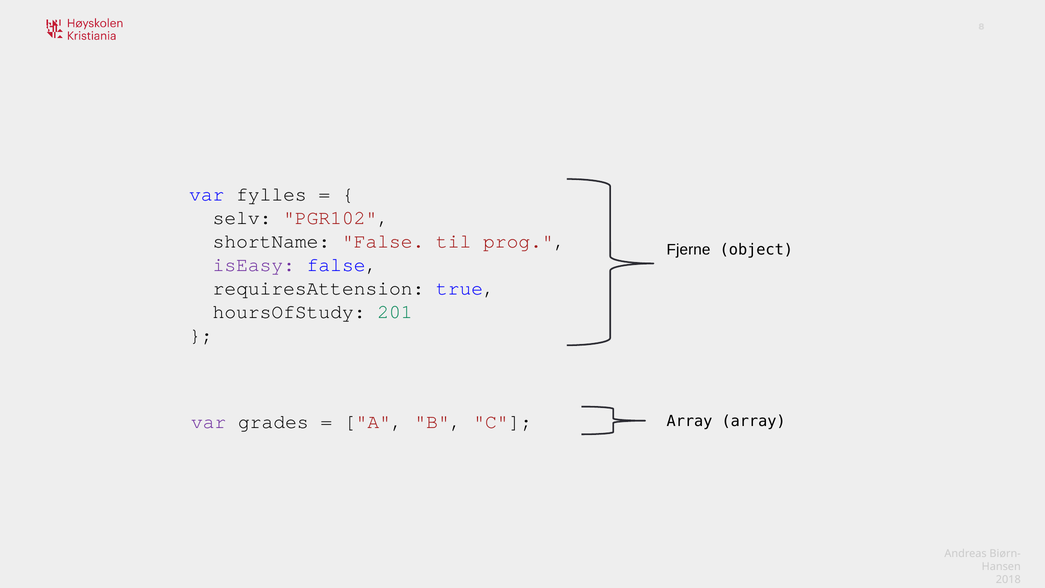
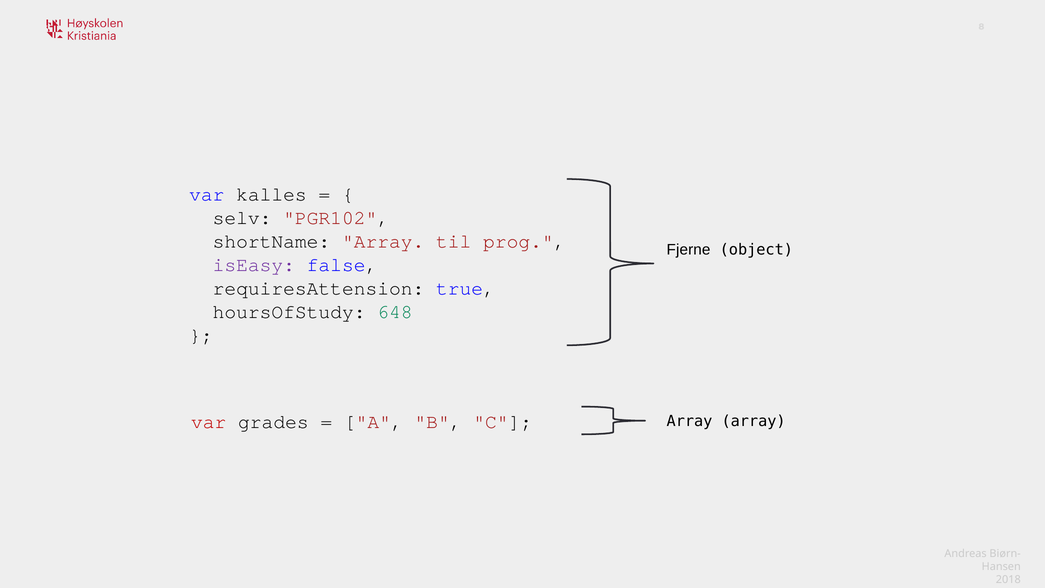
fylles: fylles -> kalles (271, 194)
shortName False: False -> Array (383, 241)
201: 201 -> 648 (395, 312)
var colour: purple -> red (209, 422)
